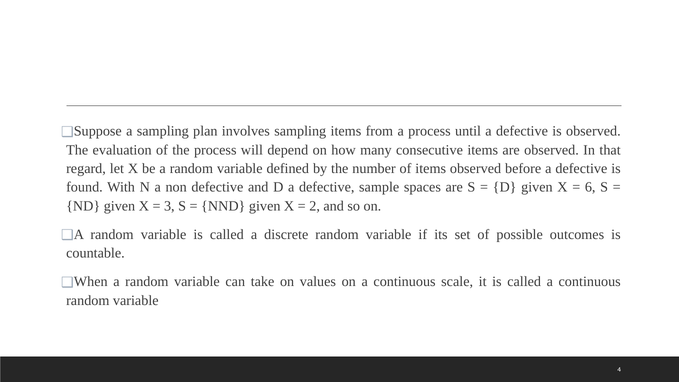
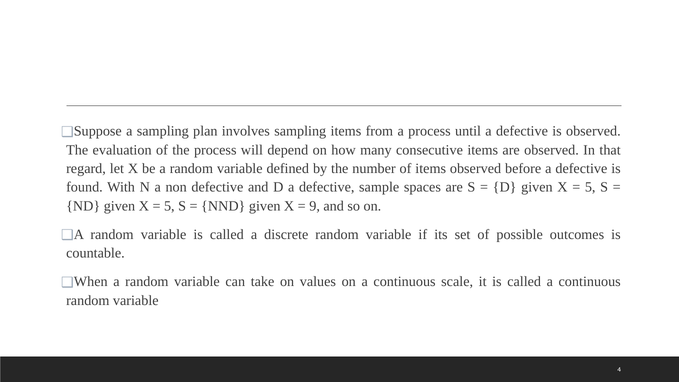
6: 6 -> 5 (590, 187)
3: 3 -> 5 (169, 206)
2: 2 -> 9 (315, 206)
